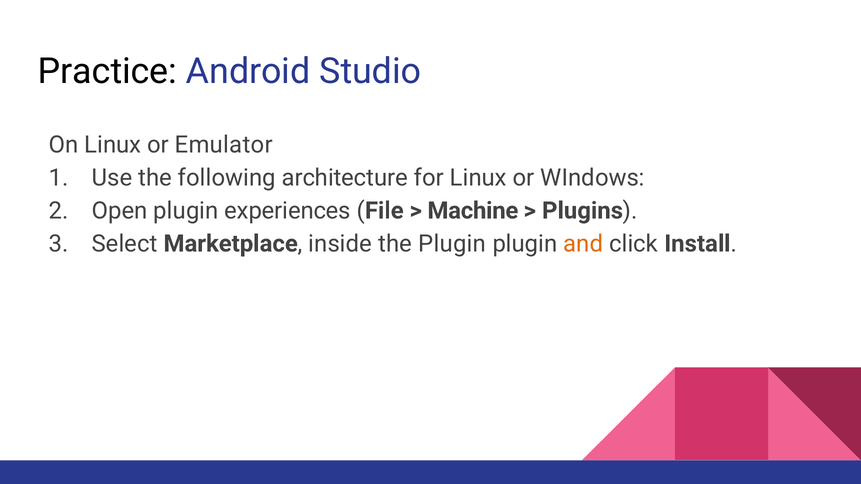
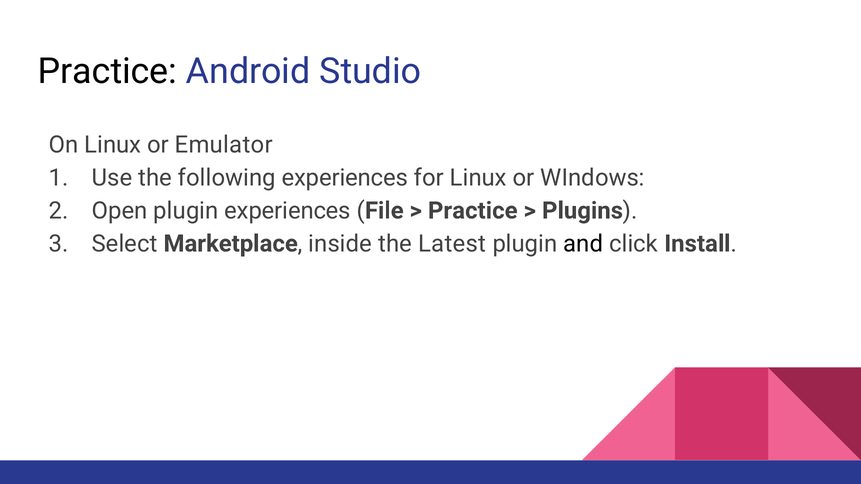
following architecture: architecture -> experiences (345, 178)
Machine: Machine -> Practice (473, 211)
the Plugin: Plugin -> Latest (452, 244)
and colour: orange -> black (583, 244)
